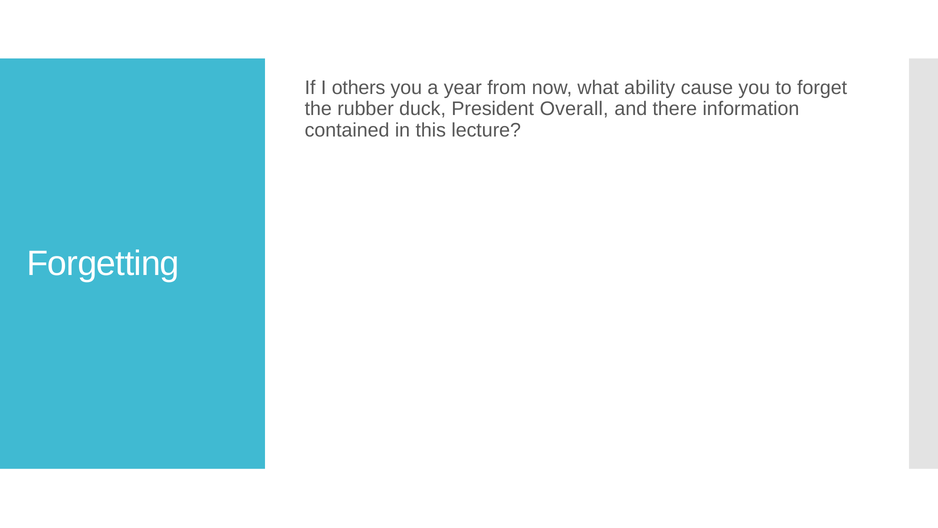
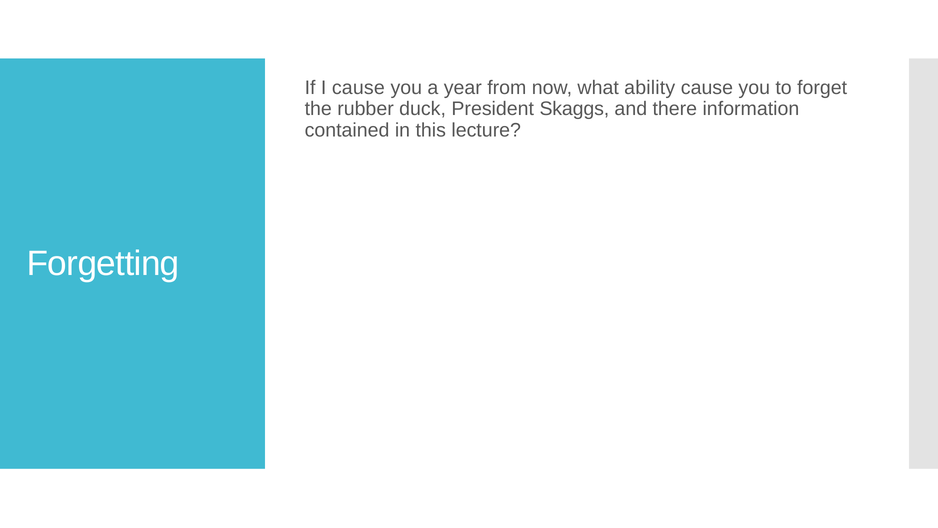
I others: others -> cause (358, 88)
Overall: Overall -> Skaggs (574, 109)
